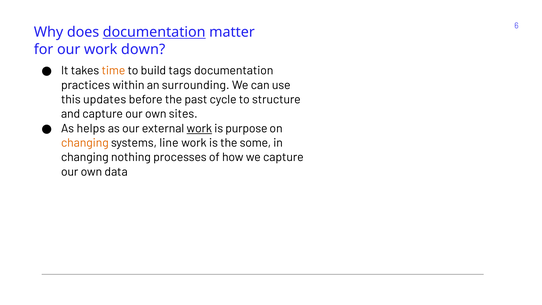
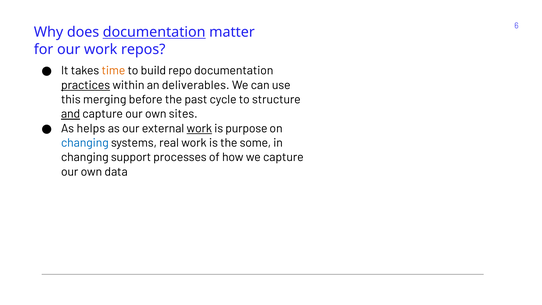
down: down -> repos (143, 49)
tags: tags -> repo (180, 71)
practices underline: none -> present (86, 85)
surrounding: surrounding -> deliverables (196, 85)
updates: updates -> merging (105, 99)
and underline: none -> present (71, 114)
changing colour: orange -> blue (85, 143)
line: line -> real (169, 143)
nothing: nothing -> support (131, 157)
